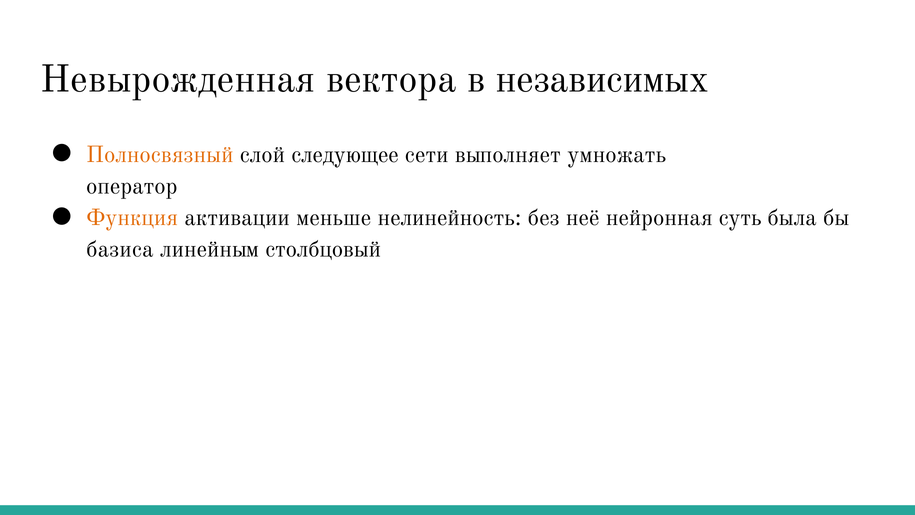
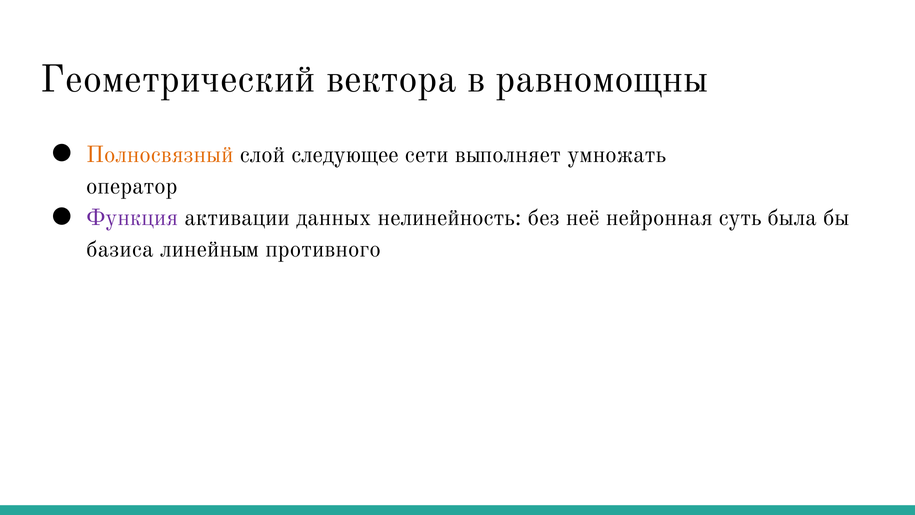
Невырожденная: Невырожденная -> Геометрический (178, 79)
независимых: независимых -> равномощны (602, 79)
Функция colour: orange -> purple (132, 218)
меньше: меньше -> данных (334, 218)
столбцовый: столбцовый -> противного (323, 249)
